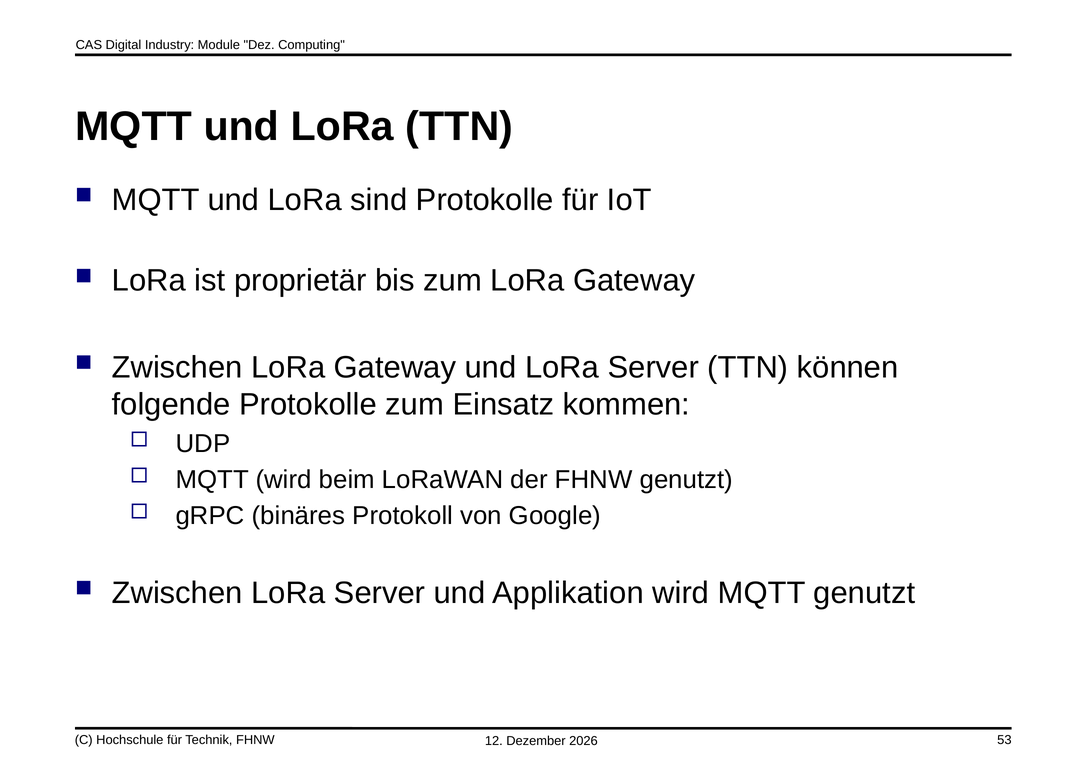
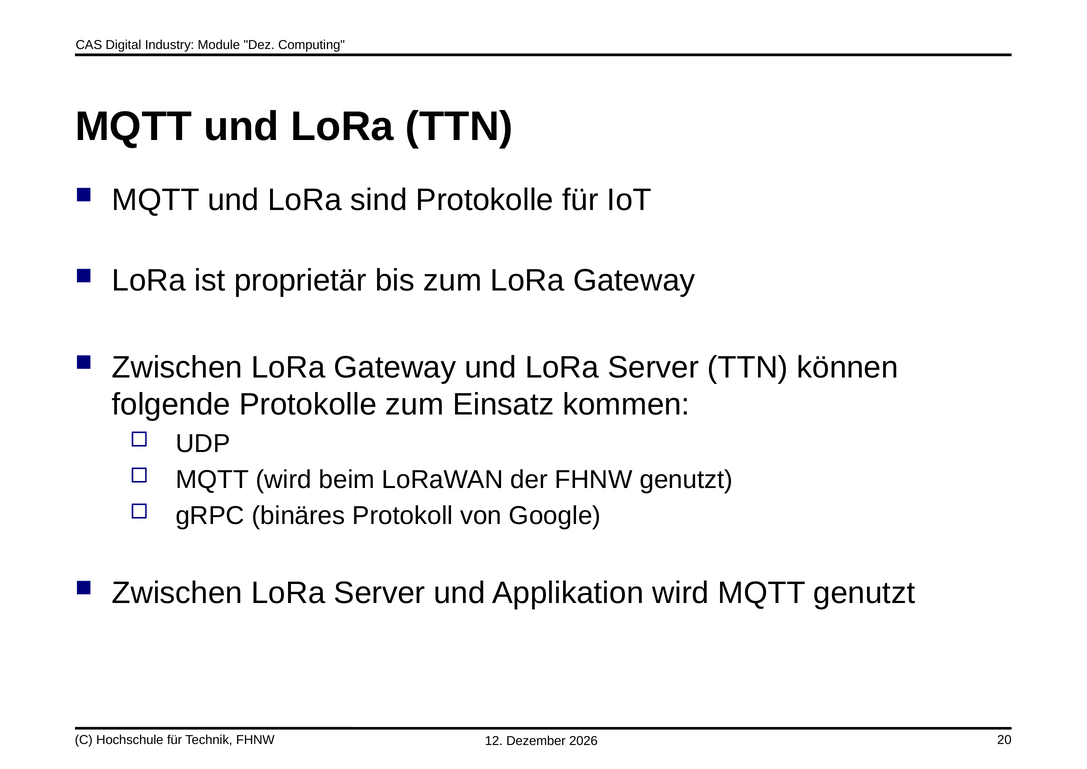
53: 53 -> 20 (1004, 740)
